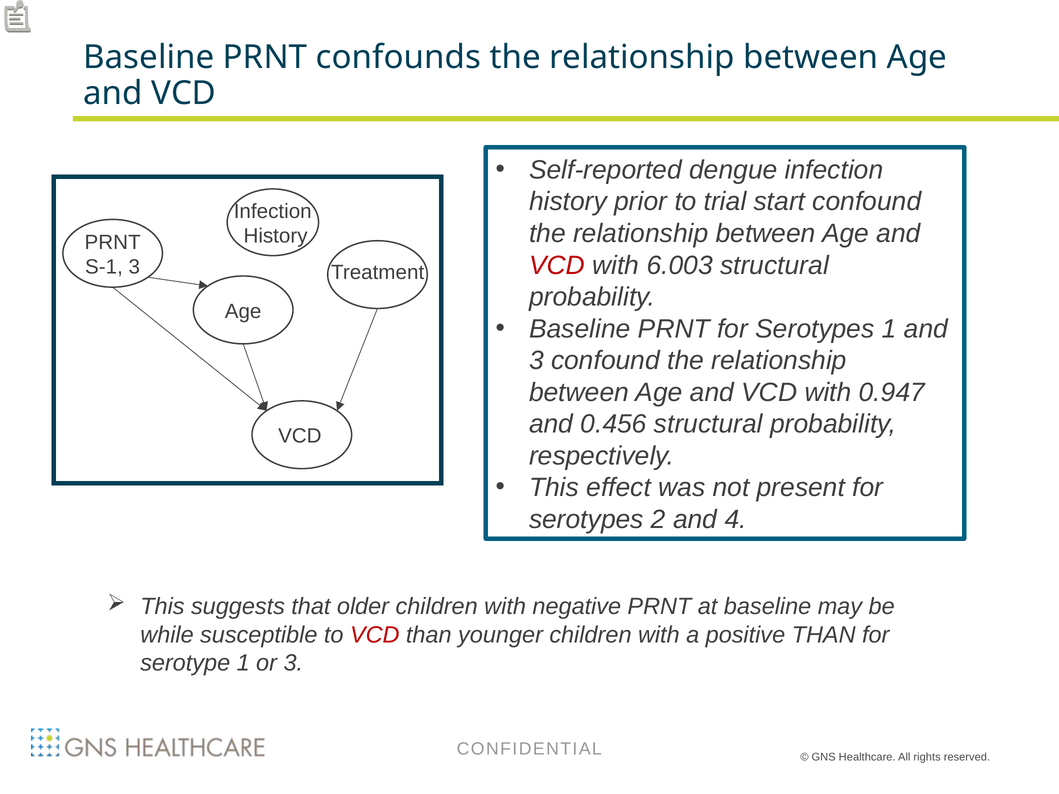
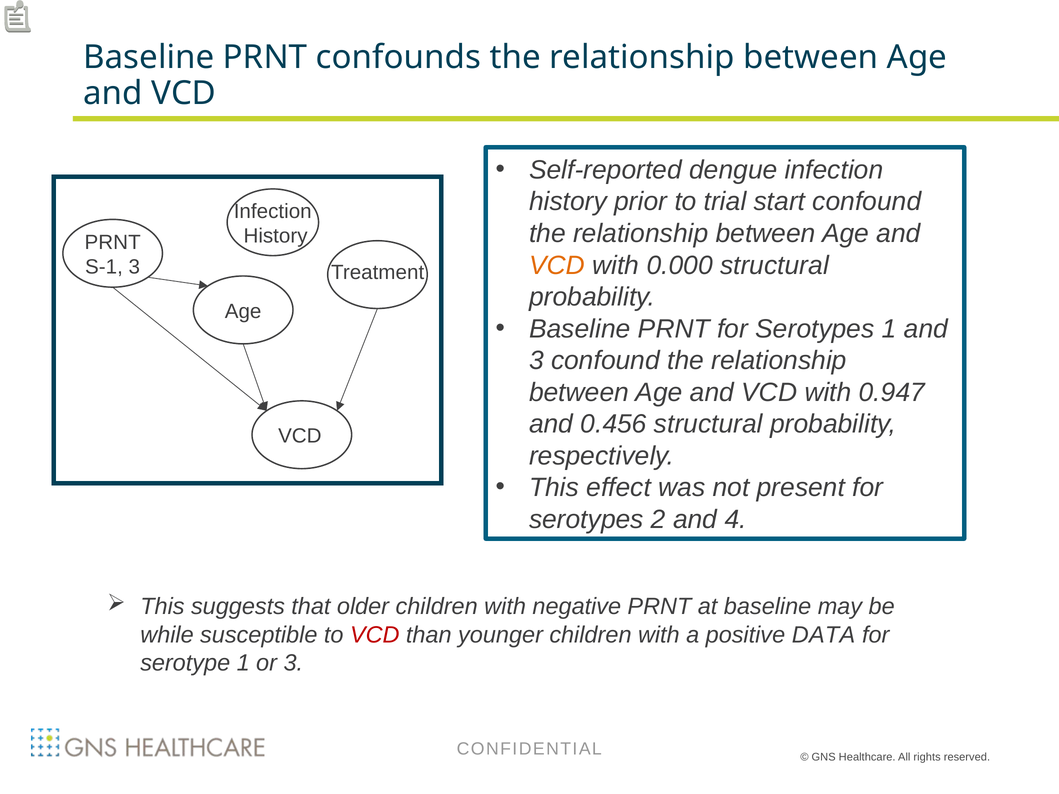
VCD colour: red -> orange (557, 265)
6.003: 6.003 -> 0.000 (680, 265)
positive THAN: THAN -> DATA (824, 635)
